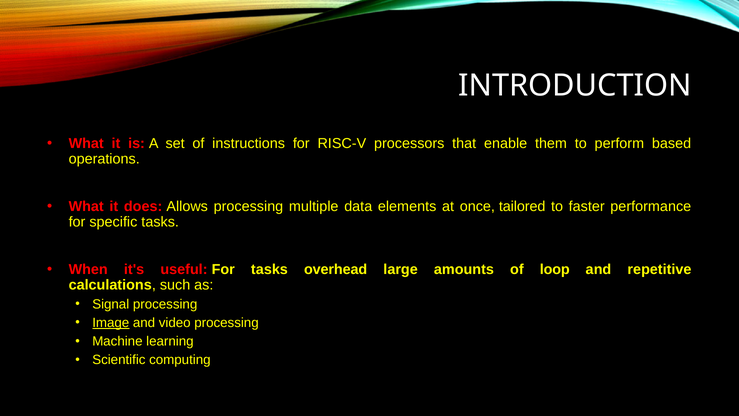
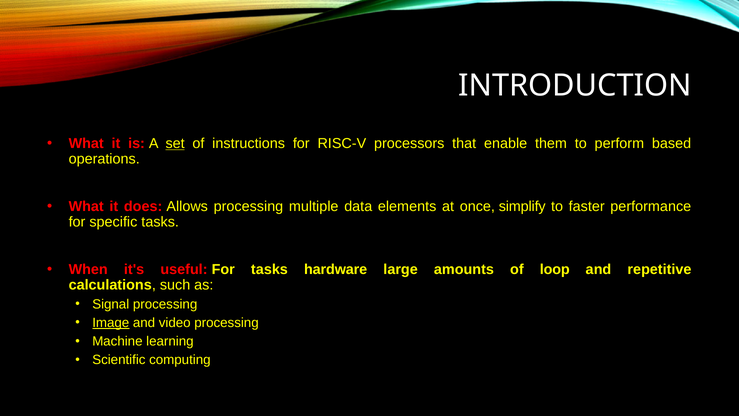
set underline: none -> present (175, 143)
tailored: tailored -> simplify (522, 206)
overhead: overhead -> hardware (336, 269)
